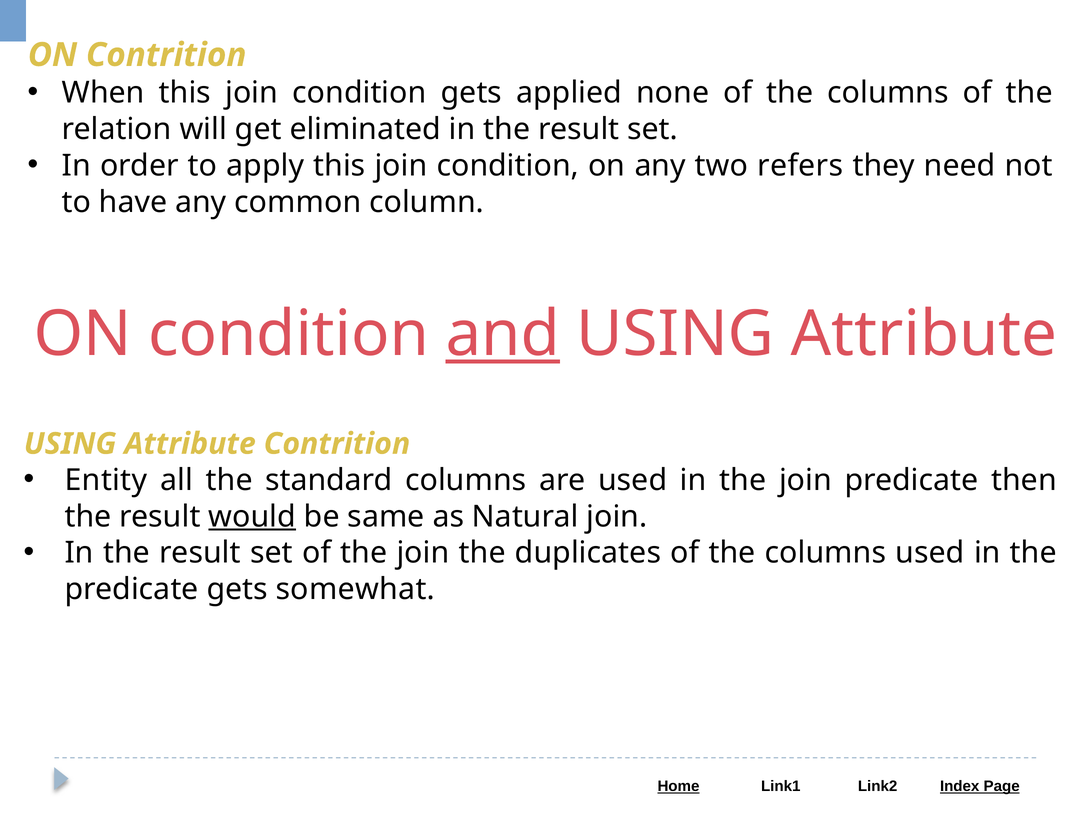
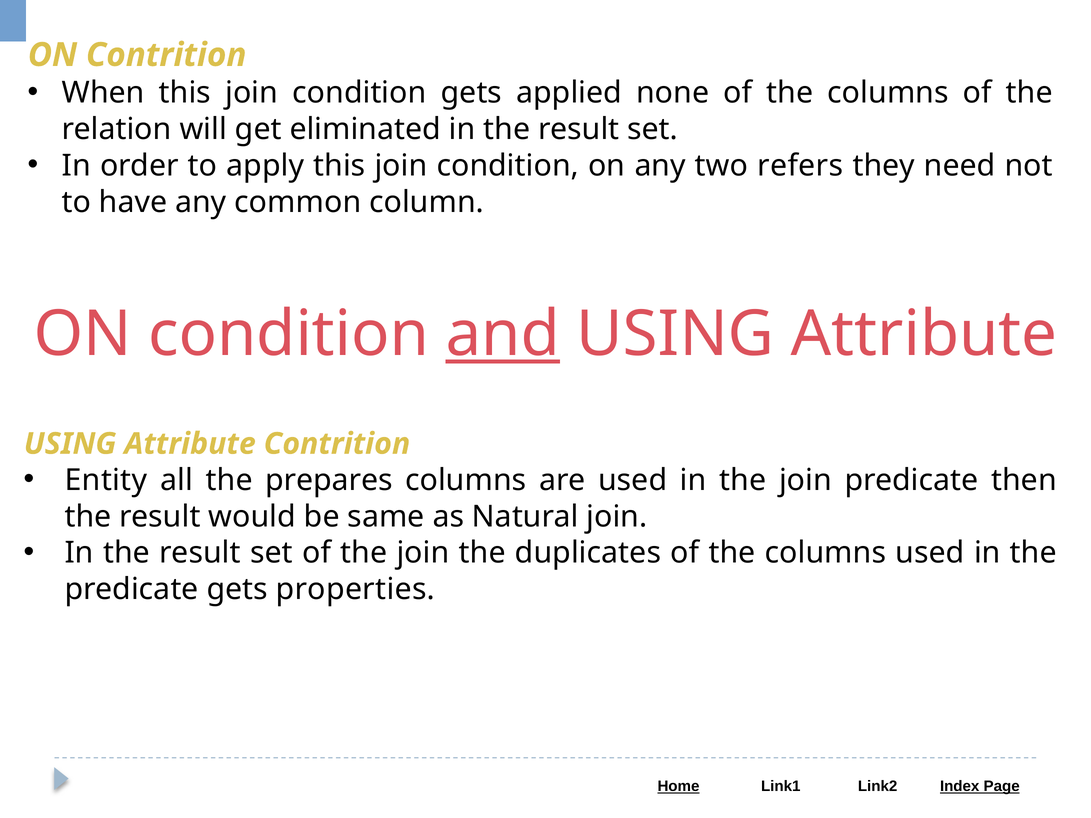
standard: standard -> prepares (329, 480)
would underline: present -> none (252, 517)
somewhat: somewhat -> properties (355, 589)
